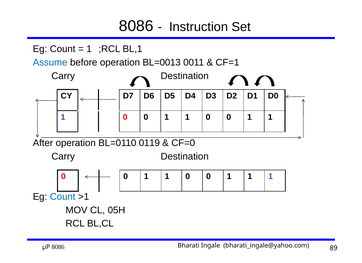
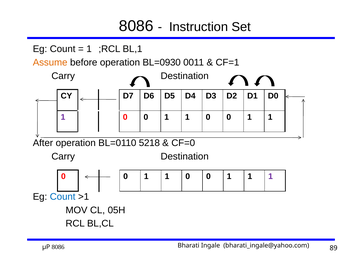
Assume colour: blue -> orange (50, 63)
BL=0013: BL=0013 -> BL=0930 (162, 63)
0119: 0119 -> 5218 (149, 143)
